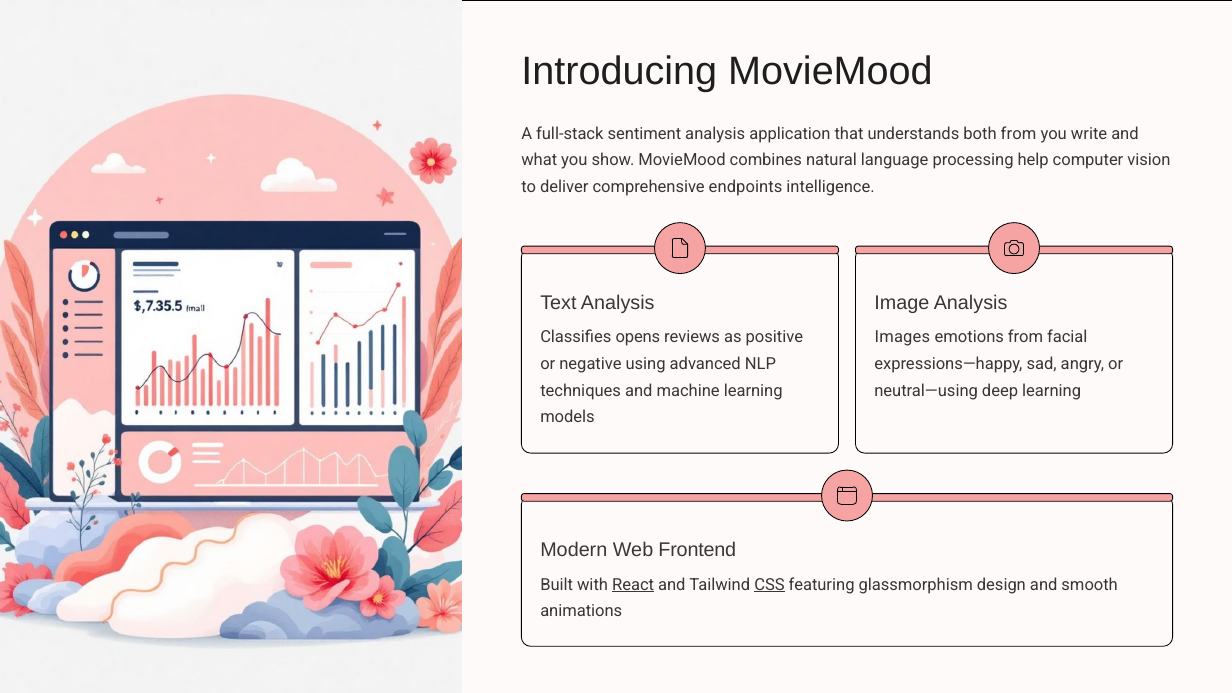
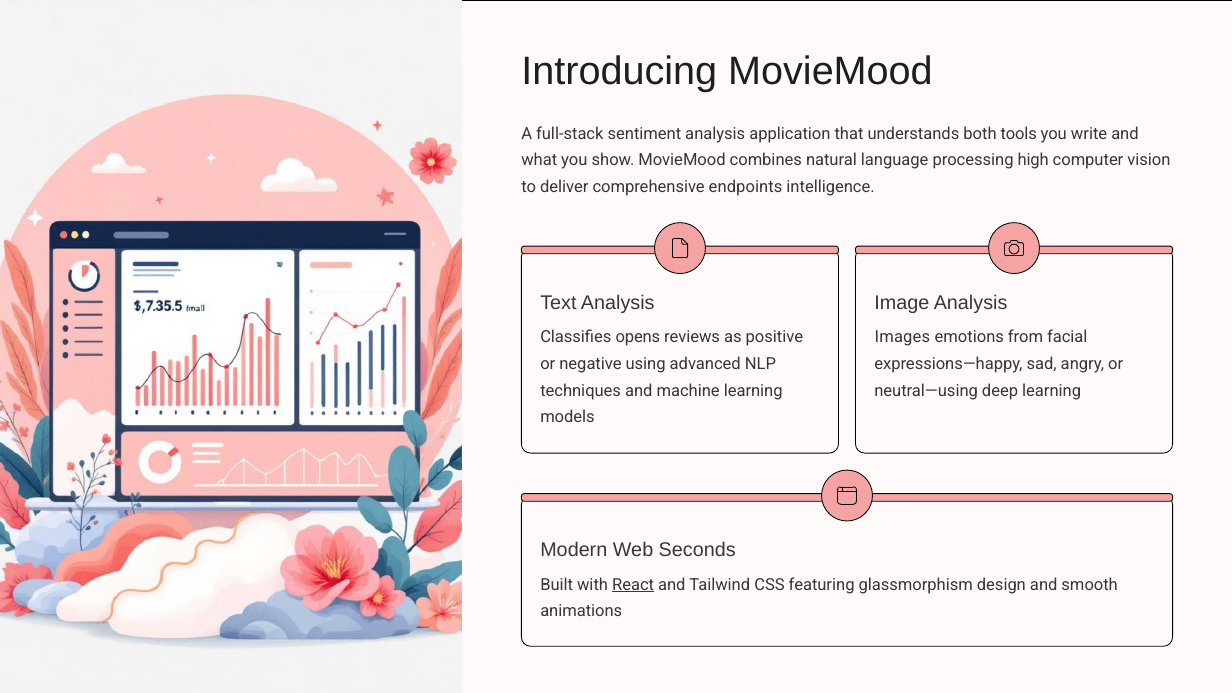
both from: from -> tools (1019, 134)
help: help -> high (1033, 160)
Frontend: Frontend -> Seconds (697, 550)
CSS underline: present -> none (769, 585)
